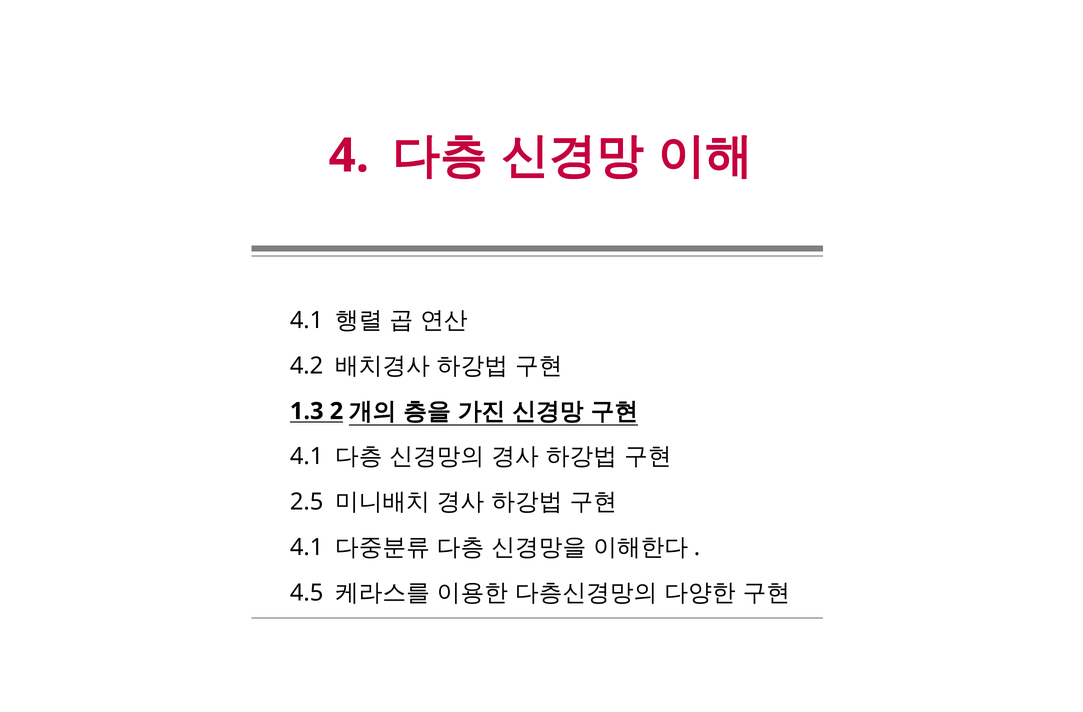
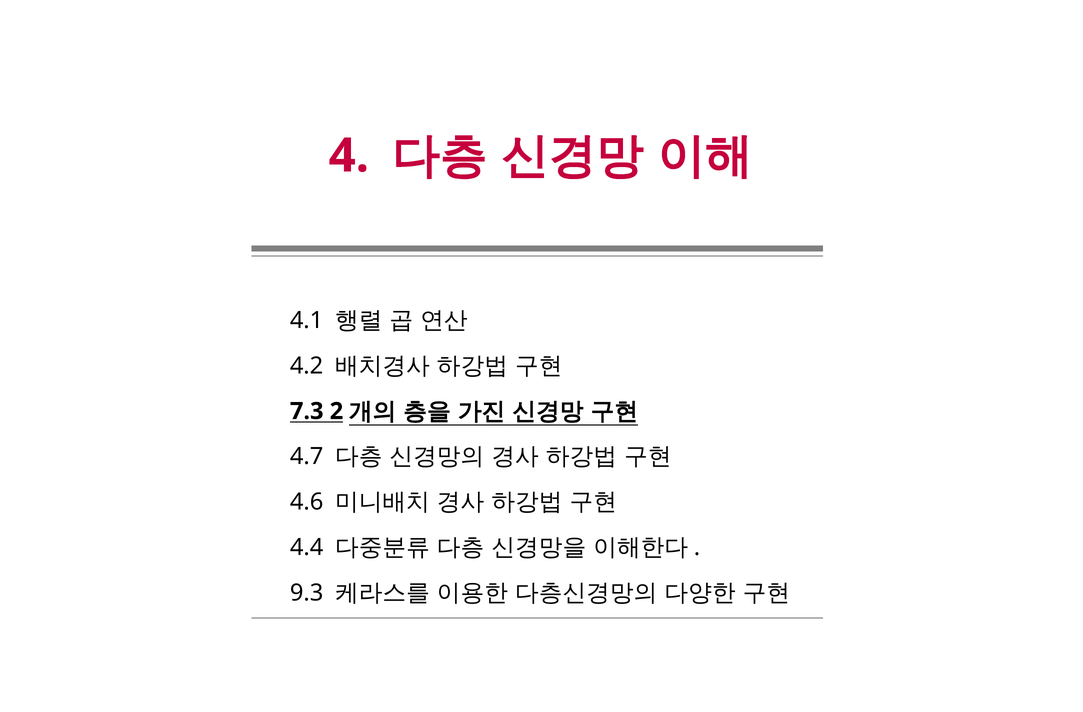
1.3: 1.3 -> 7.3 (307, 411)
4.1: 4.1 -> 4.7 (307, 456)
2.5: 2.5 -> 4.6 (307, 501)
4.1: 4.1 -> 4.4 (307, 547)
4.5: 4.5 -> 9.3 (307, 592)
